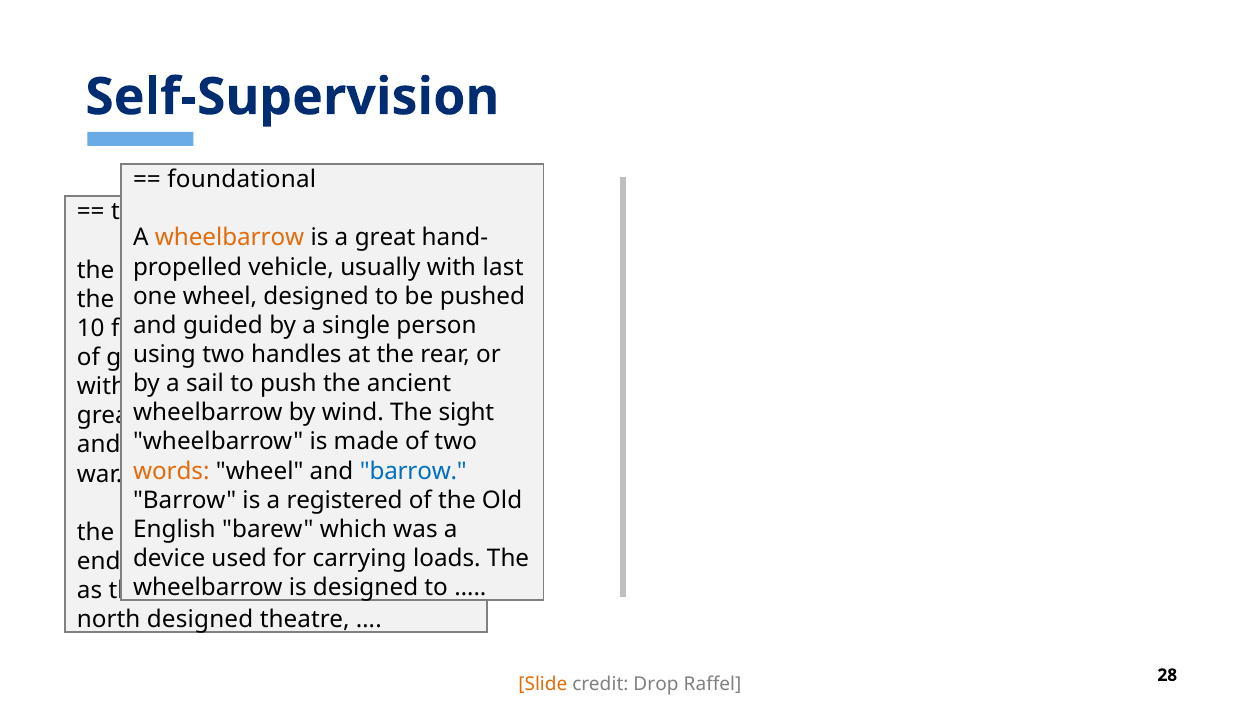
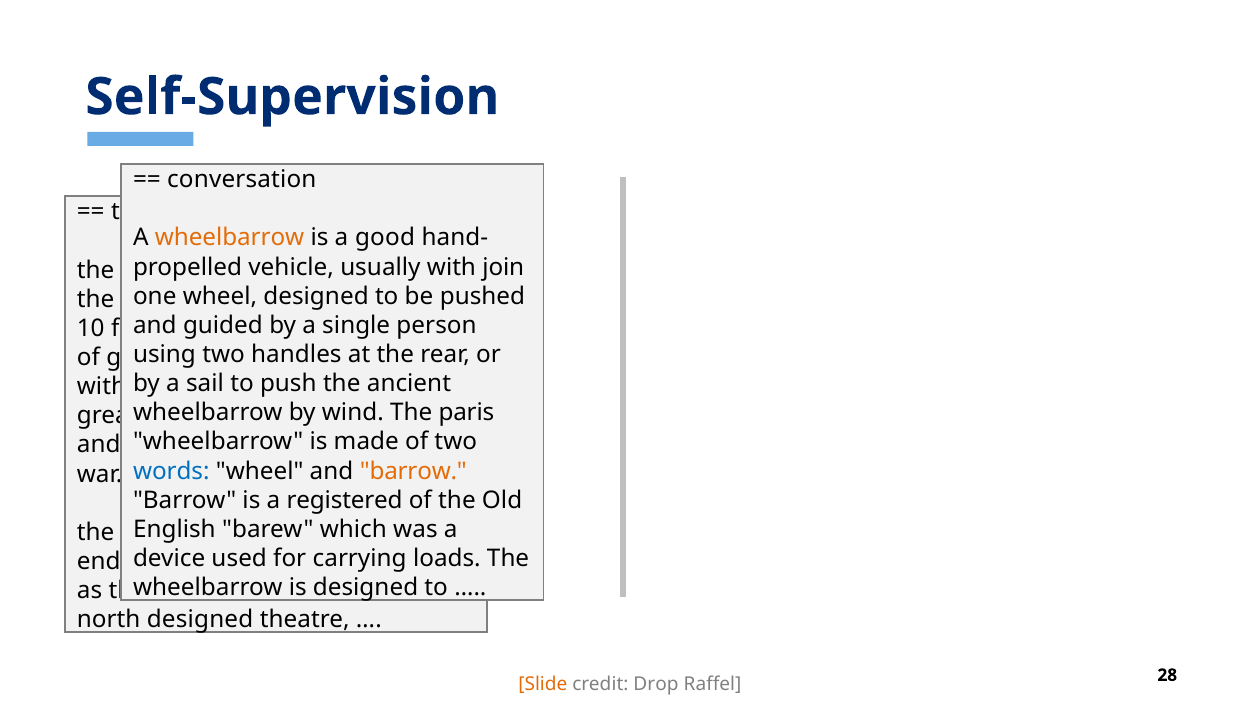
foundational: foundational -> conversation (242, 180)
a great: great -> good (385, 238)
last: last -> join (503, 267)
sight: sight -> paris (466, 413)
words colour: orange -> blue (171, 471)
barrow colour: blue -> orange (413, 471)
